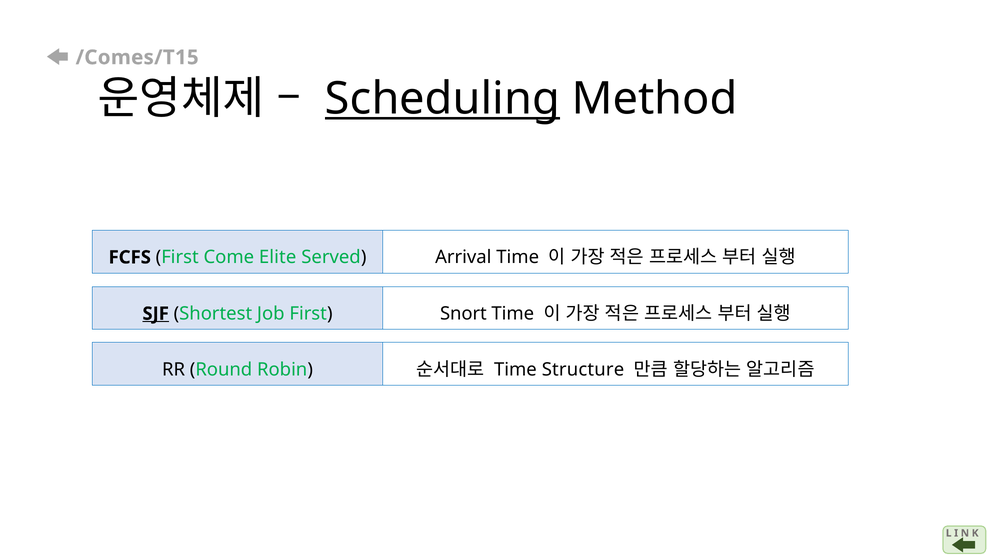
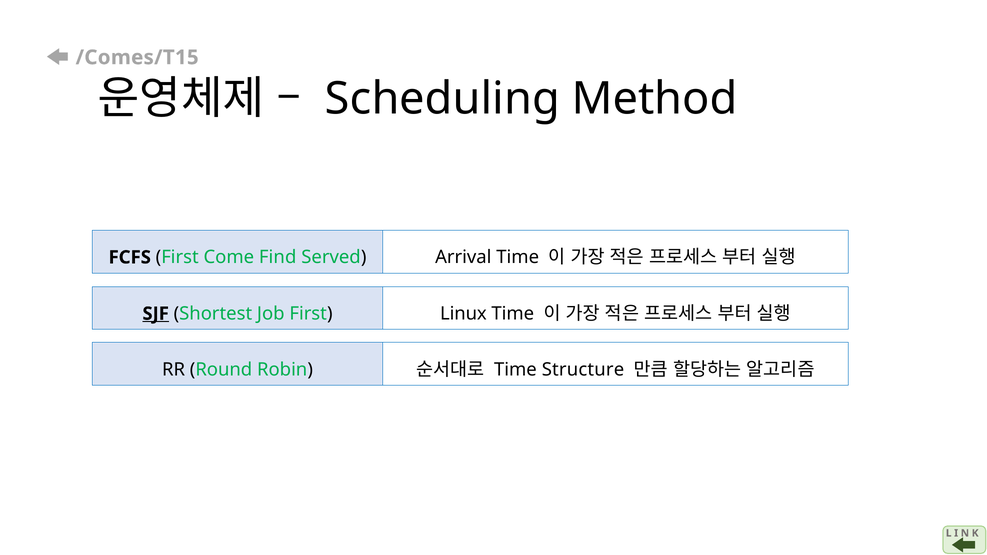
Scheduling underline: present -> none (442, 99)
Elite: Elite -> Find (278, 257)
Snort: Snort -> Linux (463, 314)
